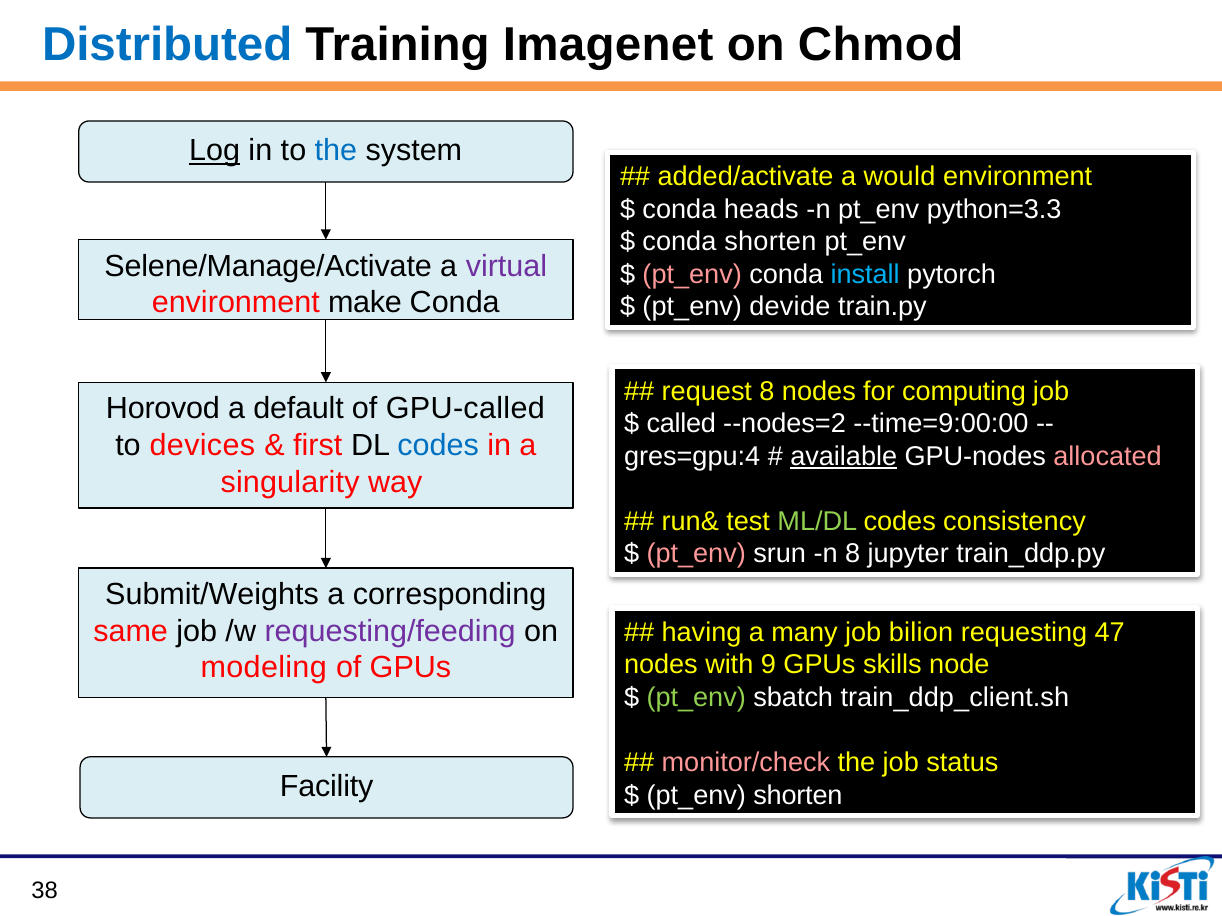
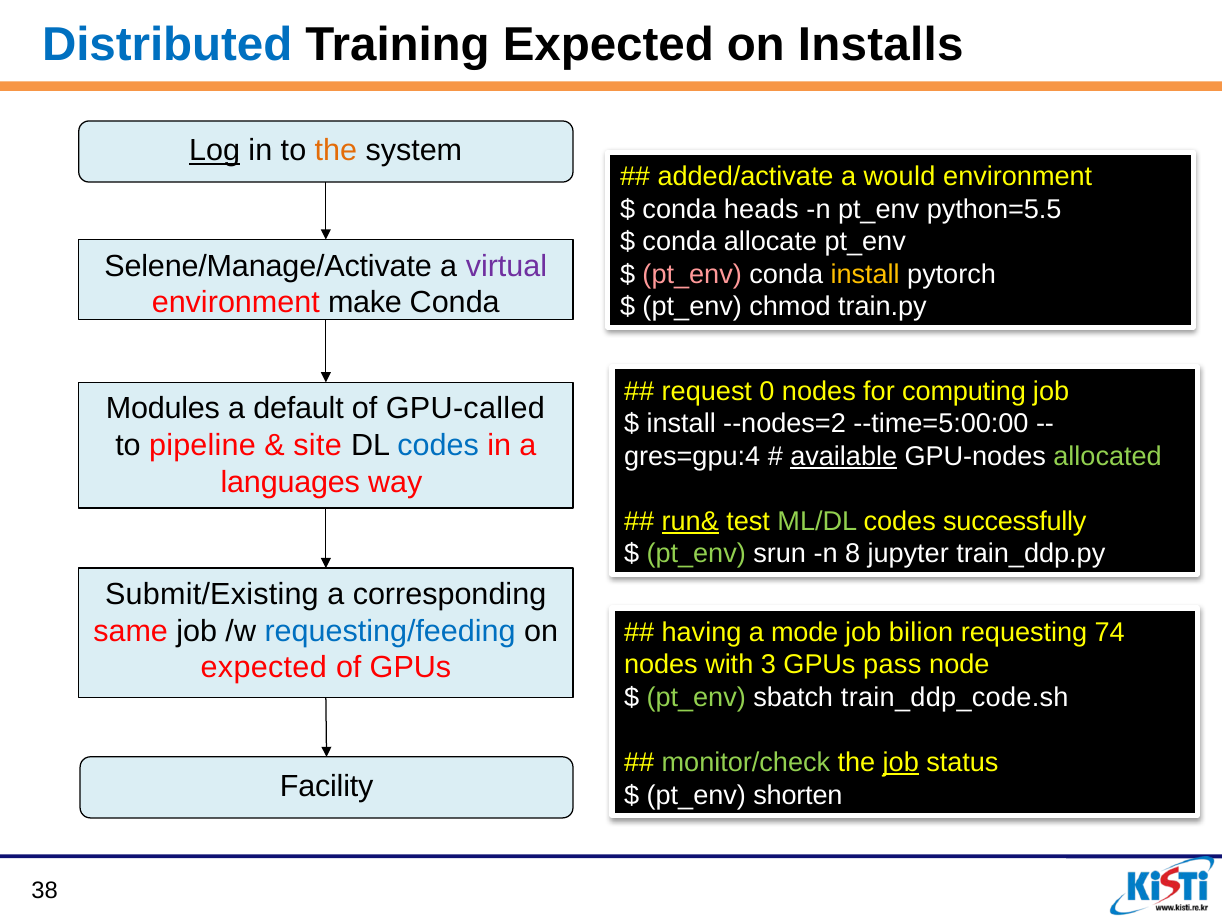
Training Imagenet: Imagenet -> Expected (608, 45)
Chmod: Chmod -> Installs (881, 45)
the colour: blue -> orange (336, 151)
python=3.3: python=3.3 -> python=5.5 (994, 209)
conda shorten: shorten -> allocate (770, 242)
install colour: light blue -> yellow (865, 274)
devide: devide -> chmod (790, 307)
request 8: 8 -> 0 (767, 391)
Horovod: Horovod -> Modules (163, 409)
called: called -> install (681, 424)
--time=9:00:00: --time=9:00:00 -> --time=5:00:00 (941, 424)
devices: devices -> pipeline (202, 446)
first: first -> site (318, 446)
allocated colour: pink -> light green (1108, 456)
singularity: singularity -> languages (290, 482)
run& underline: none -> present (690, 522)
consistency: consistency -> successfully (1015, 522)
pt_env colour: pink -> light green (696, 554)
Submit/Weights: Submit/Weights -> Submit/Existing (212, 595)
requesting/feeding colour: purple -> blue (390, 632)
many: many -> mode (805, 633)
47: 47 -> 74 (1110, 633)
9: 9 -> 3 (768, 665)
skills: skills -> pass (892, 665)
modeling: modeling -> expected (264, 668)
train_ddp_client.sh: train_ddp_client.sh -> train_ddp_code.sh (955, 698)
monitor/check colour: pink -> light green (746, 763)
job underline: none -> present (901, 763)
